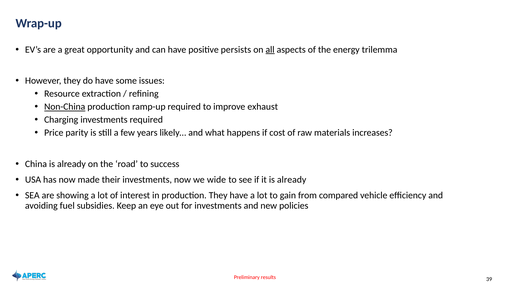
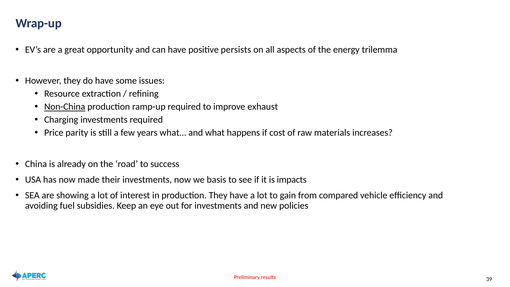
all underline: present -> none (270, 50)
likely…: likely… -> what… (173, 133)
wide: wide -> basis (216, 180)
it is already: already -> impacts (292, 180)
